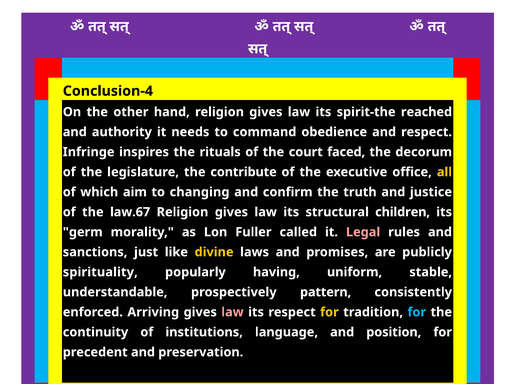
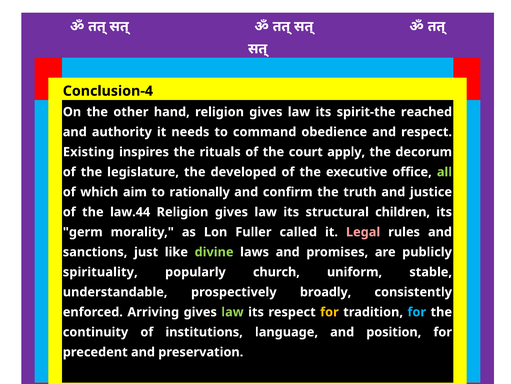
Infringe: Infringe -> Existing (89, 152)
faced: faced -> apply (346, 152)
contribute: contribute -> developed (244, 172)
all colour: yellow -> light green (444, 172)
changing: changing -> rationally (200, 192)
law.67: law.67 -> law.44 (130, 212)
divine colour: yellow -> light green (214, 252)
having: having -> church (276, 272)
pattern: pattern -> broadly (326, 292)
law colour: pink -> light green (232, 312)
